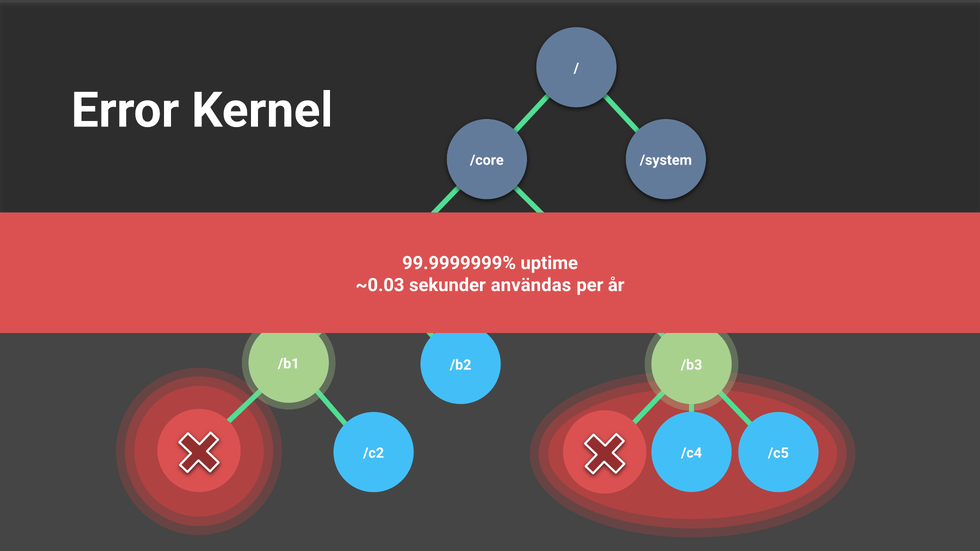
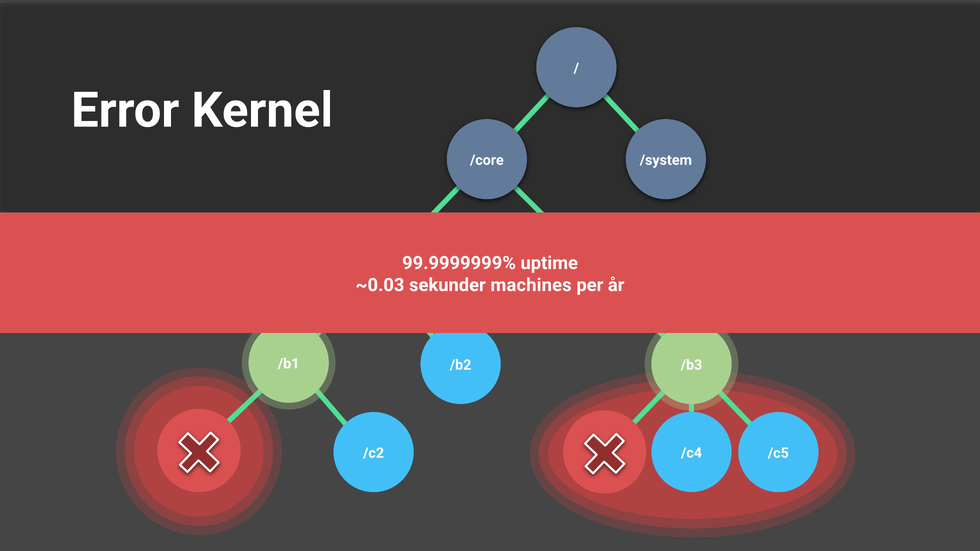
användas: användas -> machines (531, 285)
